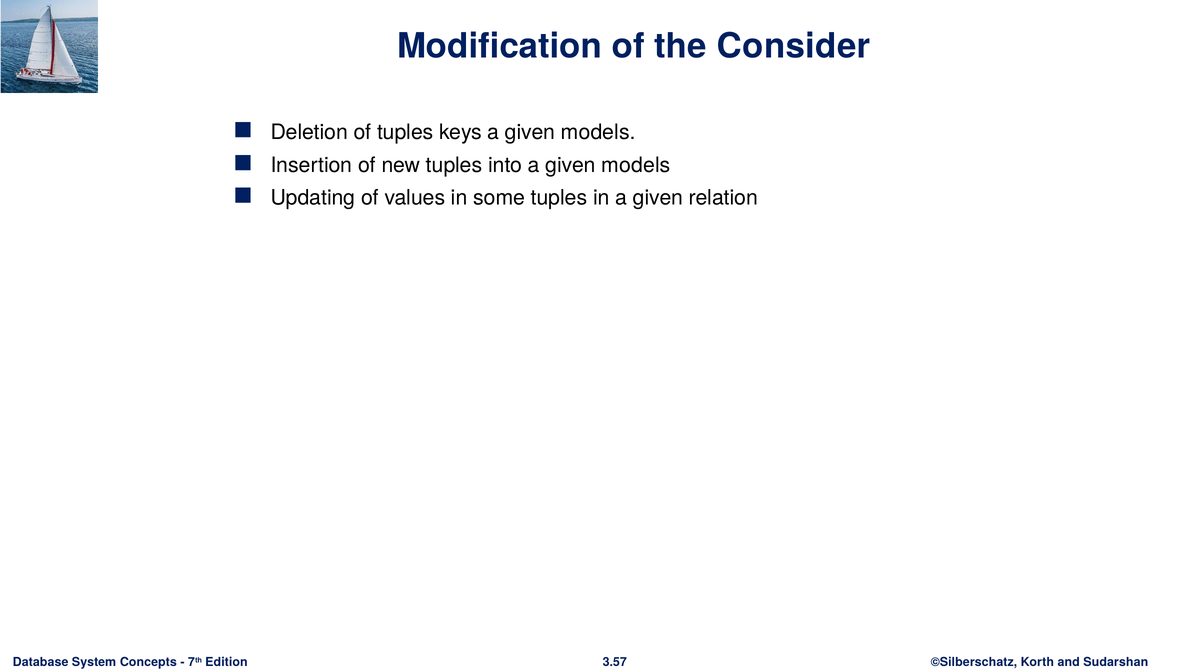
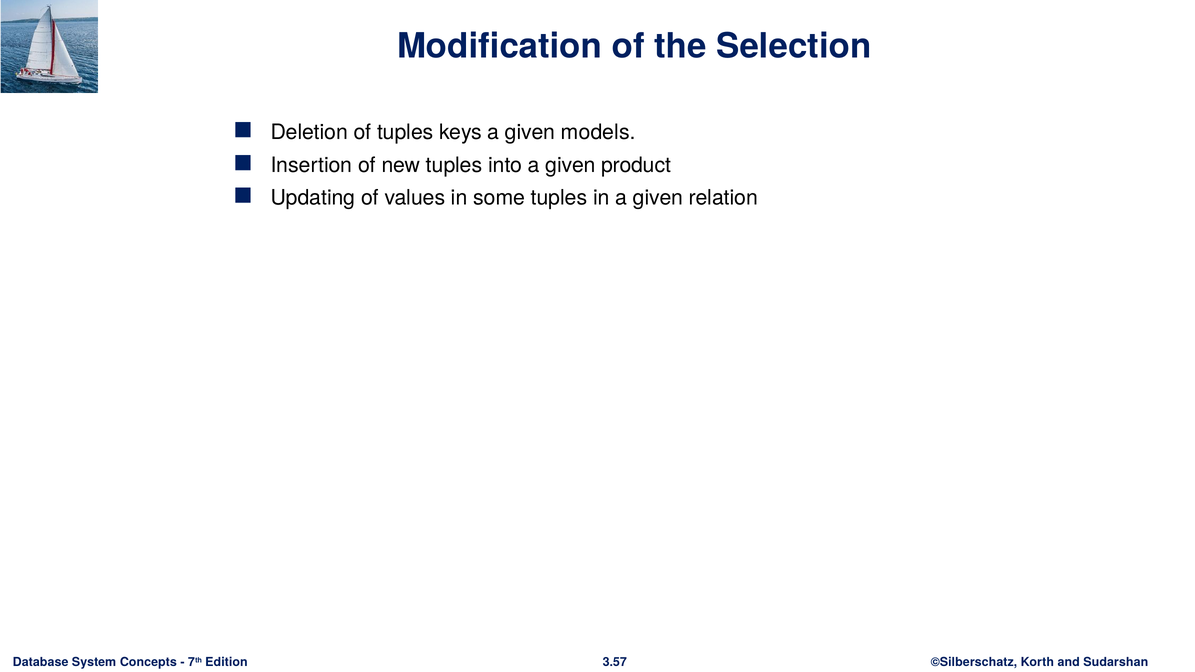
Consider: Consider -> Selection (794, 46)
into a given models: models -> product (636, 165)
